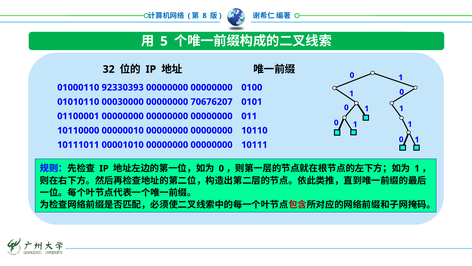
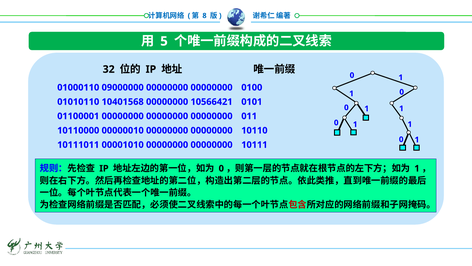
92330393: 92330393 -> 09000000 (123, 87)
00030000: 00030000 -> 10401568 (123, 102)
70676207: 70676207 -> 10566421 (212, 102)
